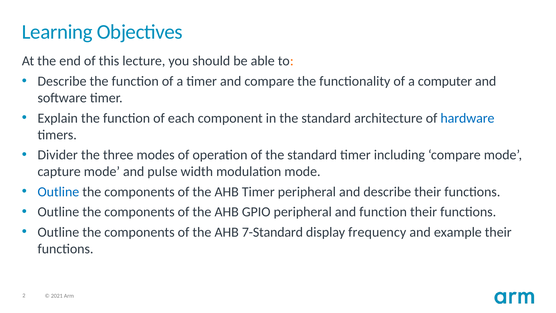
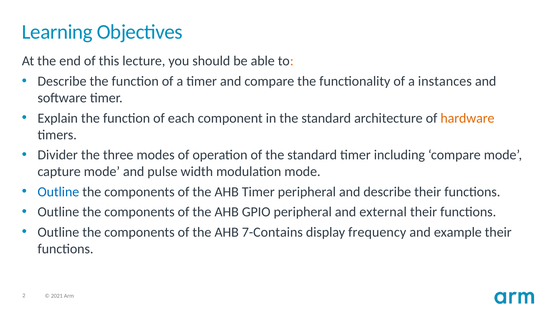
computer: computer -> instances (445, 81)
hardware colour: blue -> orange (467, 118)
and function: function -> external (383, 212)
7-Standard: 7-Standard -> 7-Contains (272, 232)
